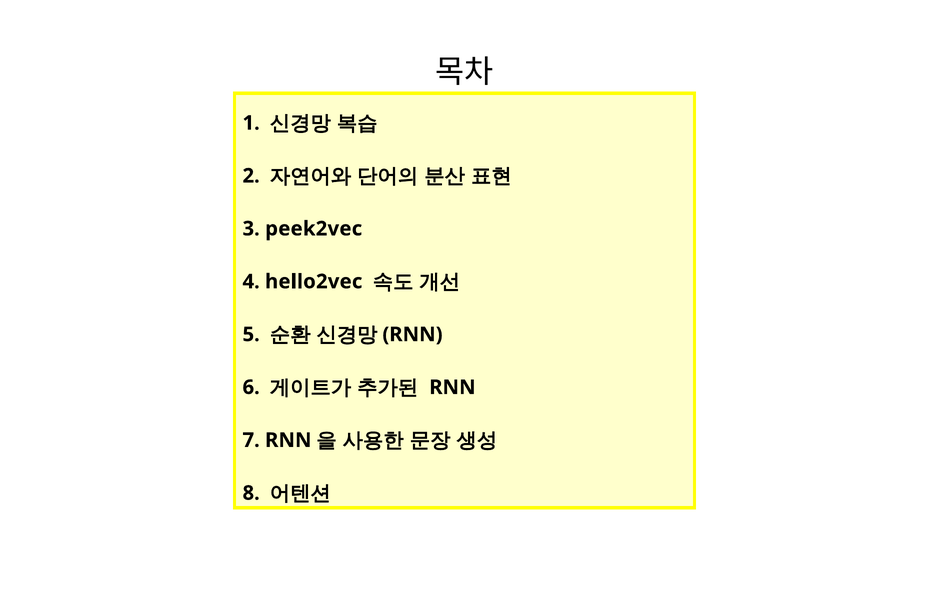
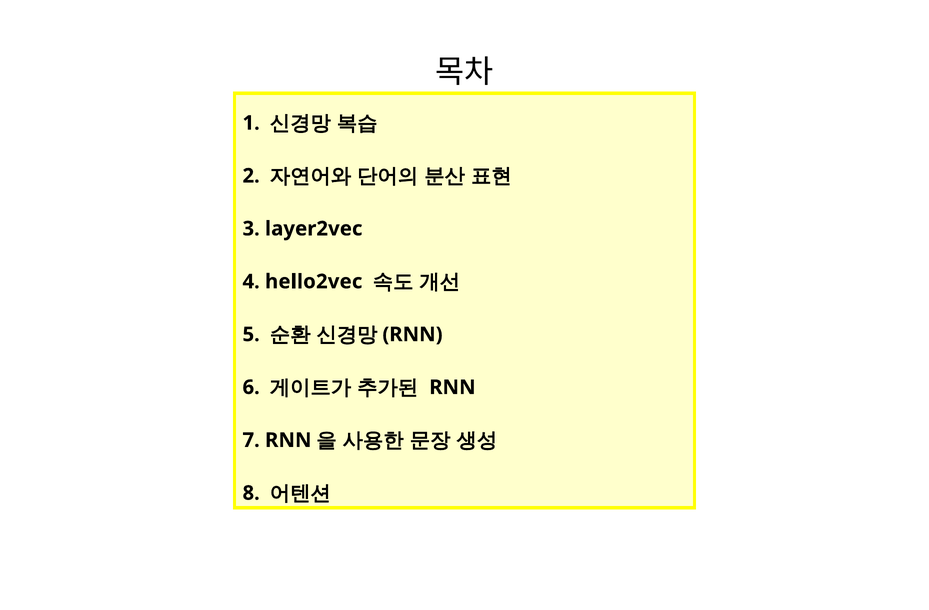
peek2vec: peek2vec -> layer2vec (314, 229)
